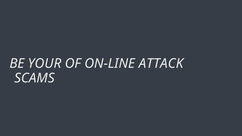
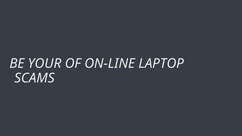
ATTACK: ATTACK -> LAPTOP (161, 64)
